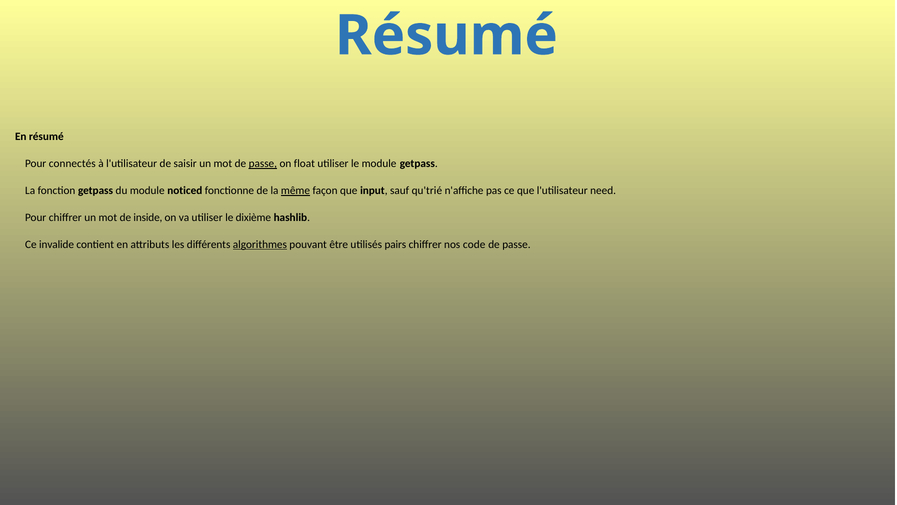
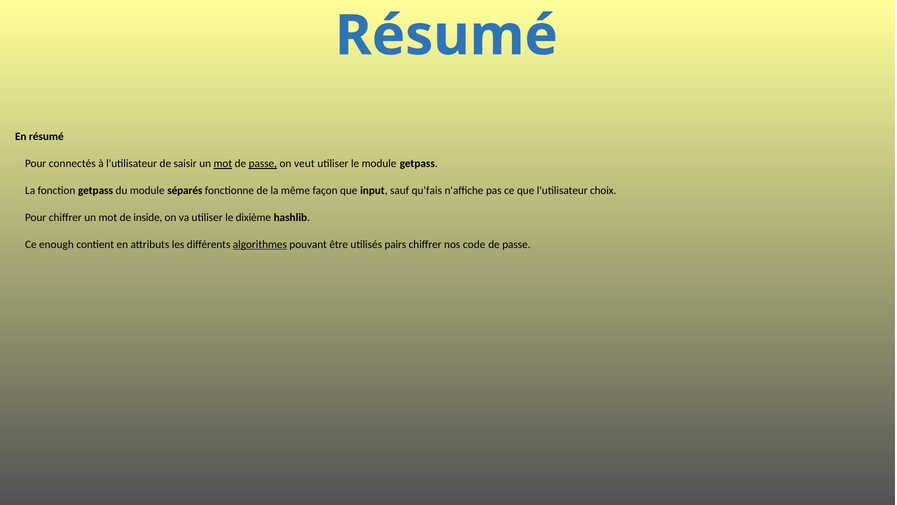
mot underline: none -> present (223, 164)
float: float -> veut (304, 164)
noticed: noticed -> séparés (185, 190)
même underline: present -> none (295, 190)
qu'trié: qu'trié -> qu'fais (427, 190)
need: need -> choix (603, 190)
invalide: invalide -> enough (56, 244)
